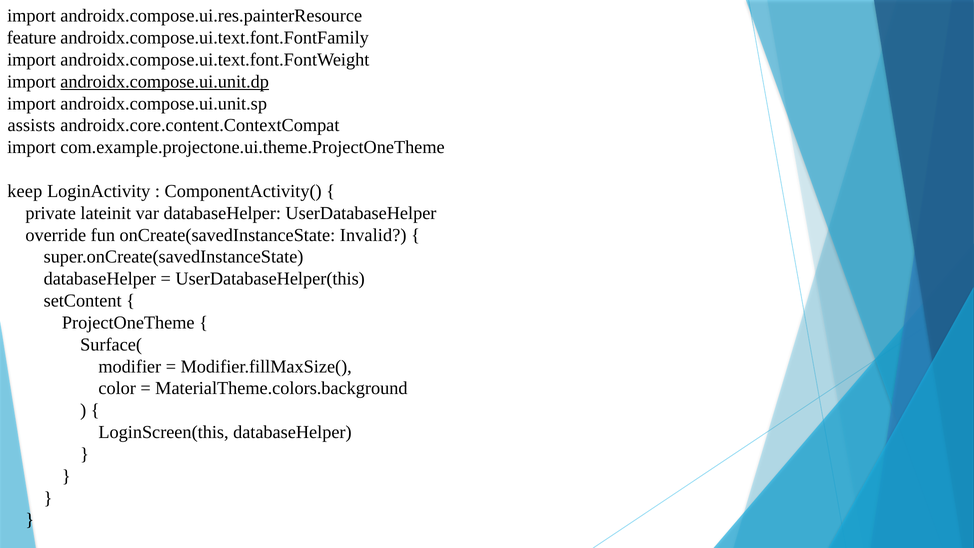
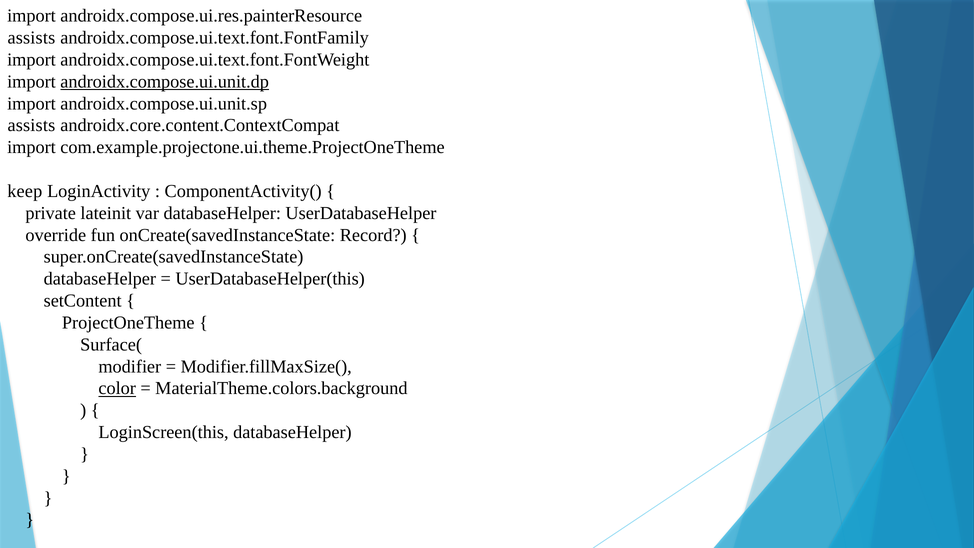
feature: feature -> assists (31, 38)
Invalid: Invalid -> Record (373, 235)
color underline: none -> present (117, 388)
